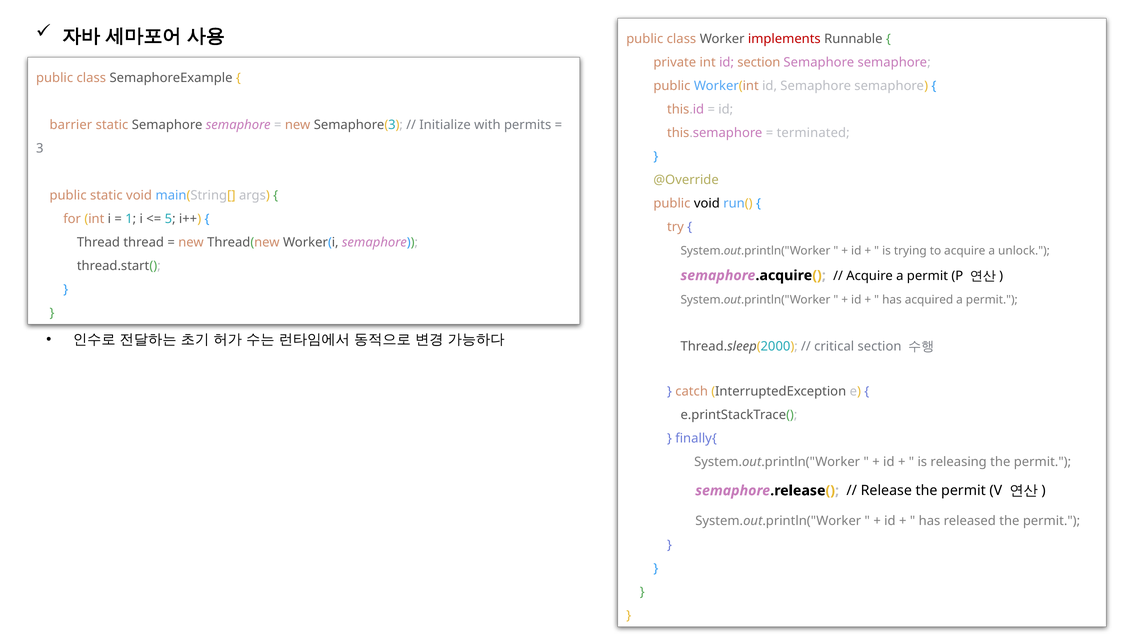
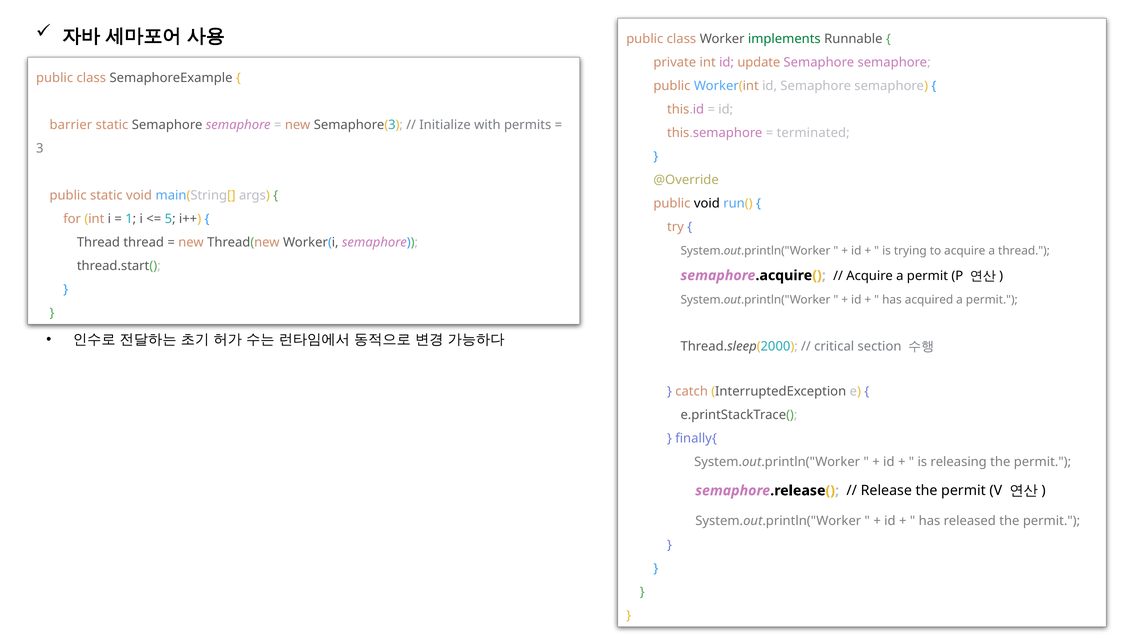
implements colour: red -> green (784, 39)
id section: section -> update (759, 63)
a unlock: unlock -> thread (1024, 251)
